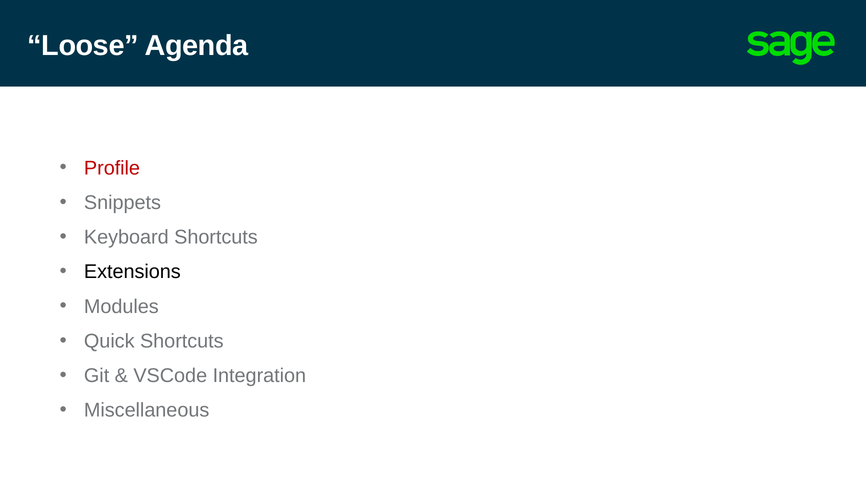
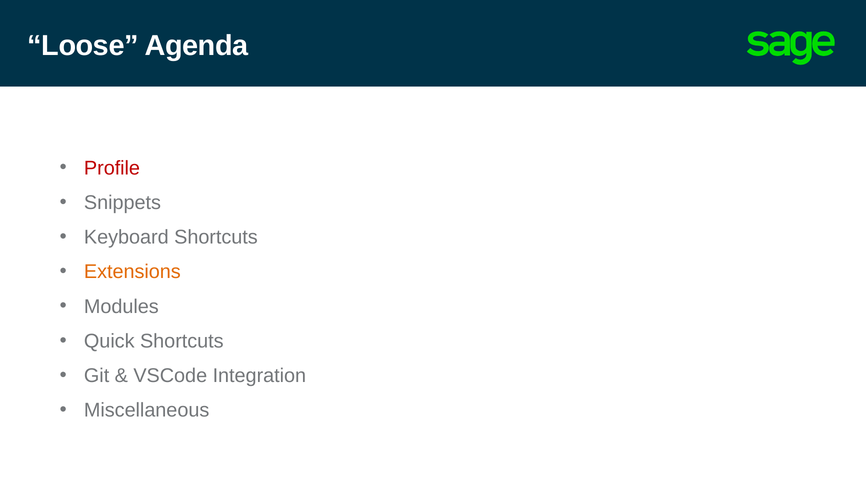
Extensions colour: black -> orange (132, 272)
